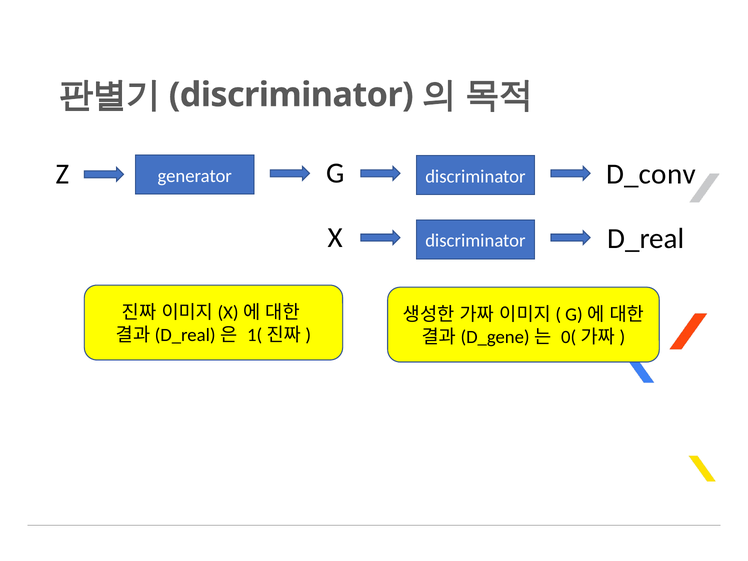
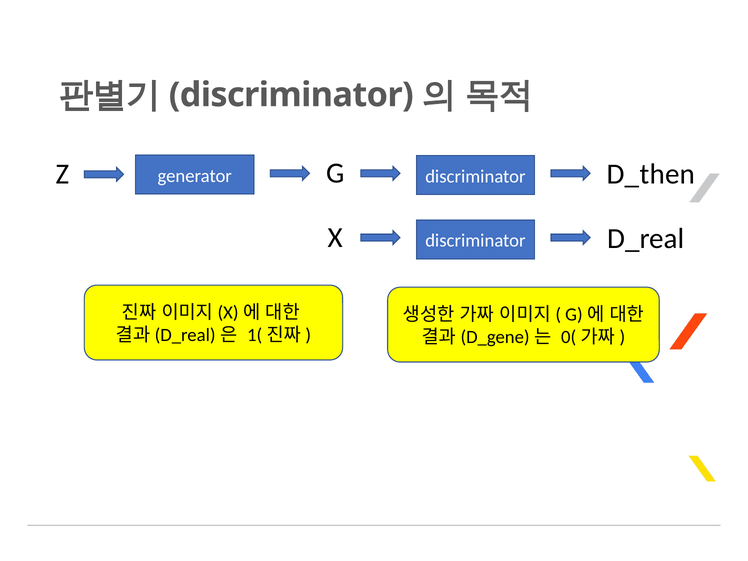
D_conv: D_conv -> D_then (651, 174)
